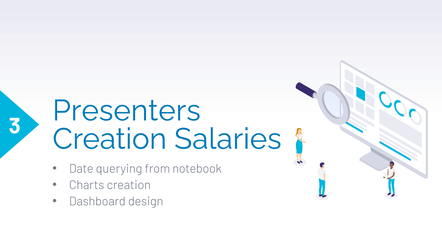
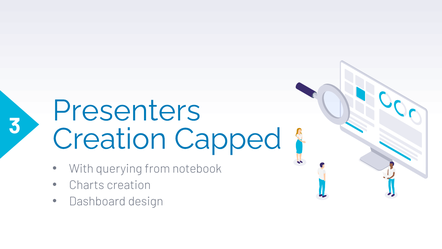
Salaries: Salaries -> Capped (228, 139)
Date: Date -> With (81, 169)
